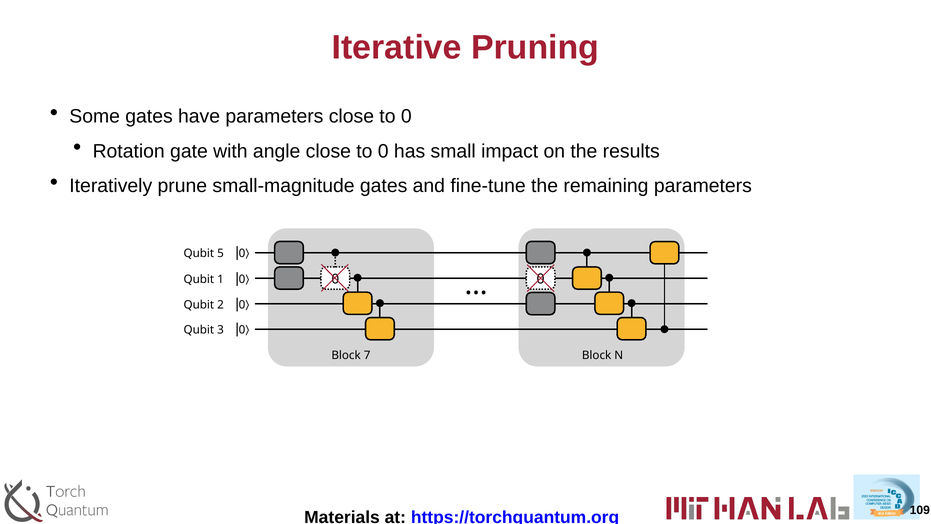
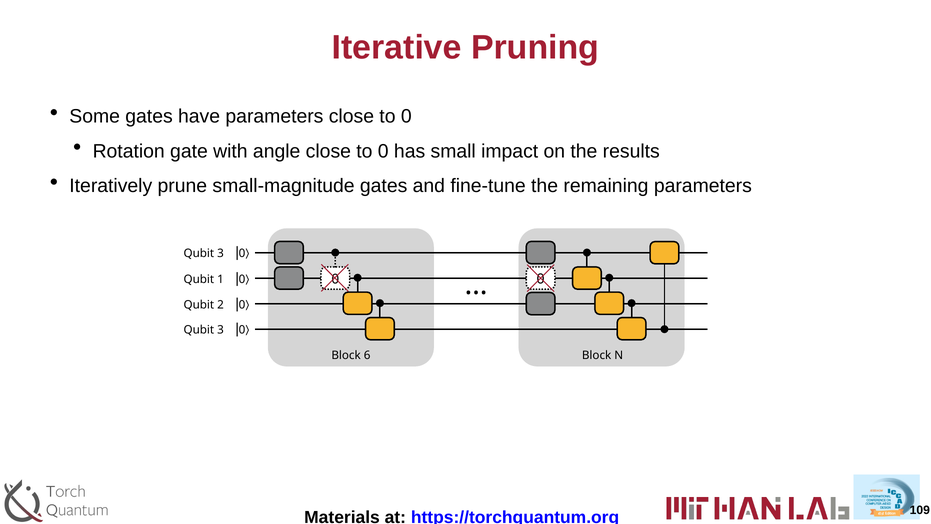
5: 5 -> 3 (221, 253)
7: 7 -> 6 (367, 355)
